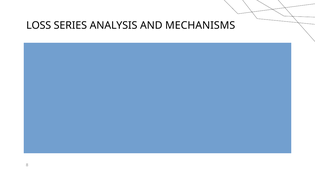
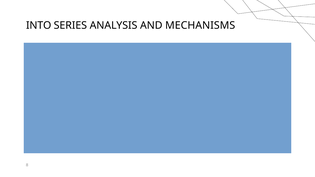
LOSS: LOSS -> INTO (39, 26)
